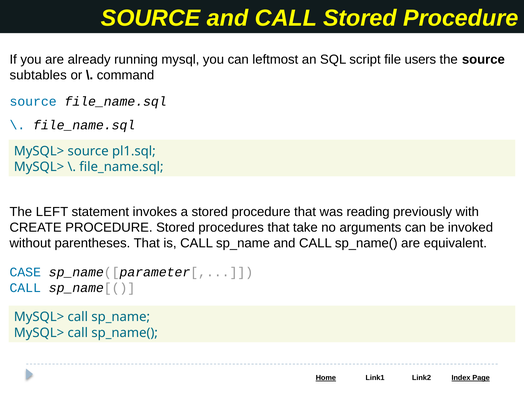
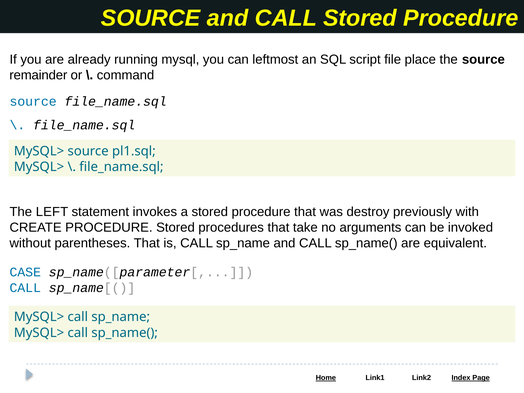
users: users -> place (420, 59)
subtables: subtables -> remainder (38, 75)
reading: reading -> destroy (368, 212)
